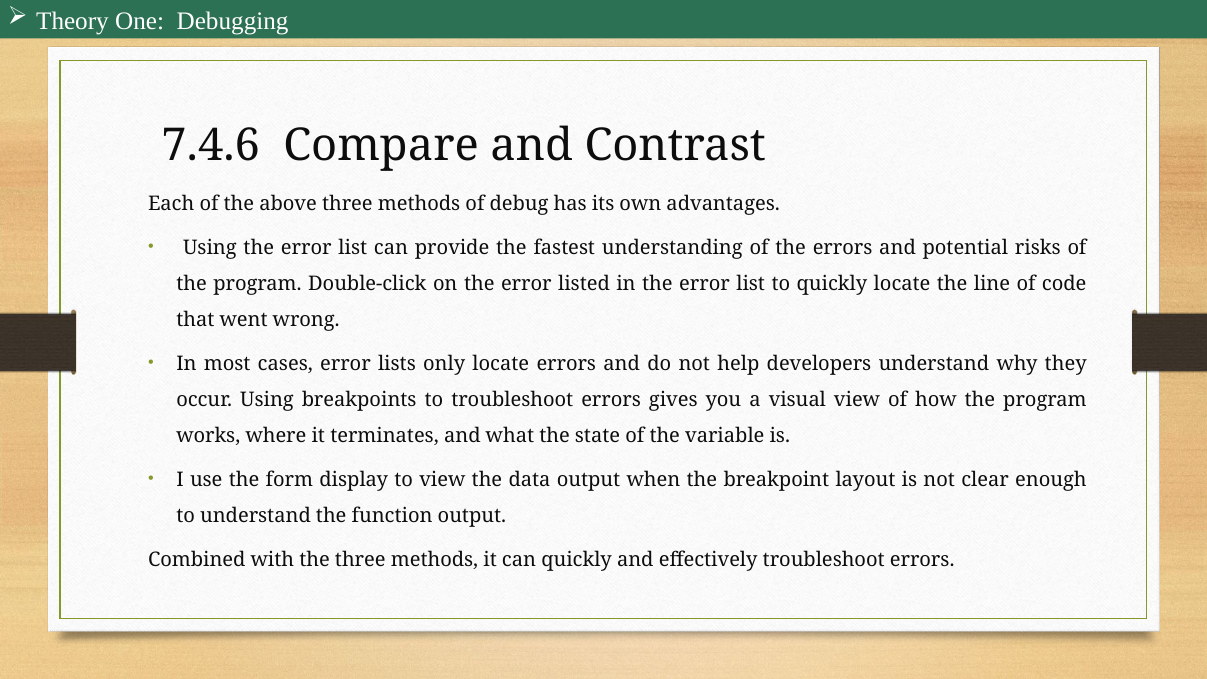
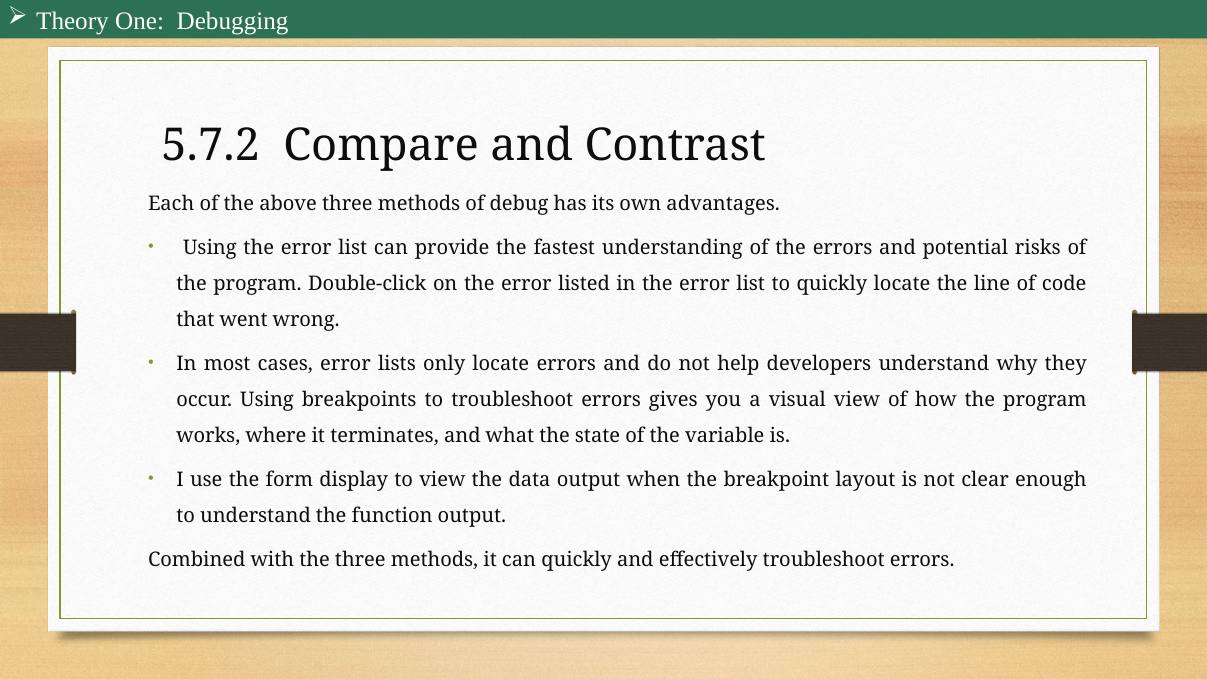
7.4.6: 7.4.6 -> 5.7.2 (211, 145)
